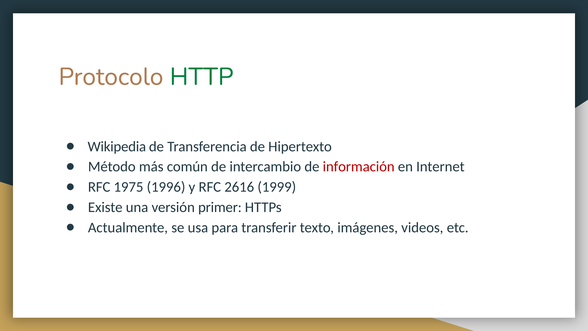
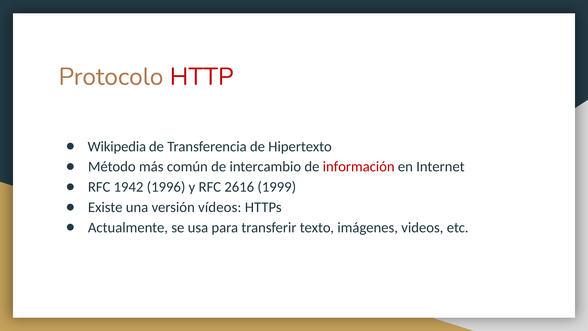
HTTP colour: green -> red (202, 77)
1975: 1975 -> 1942 (129, 187)
primer: primer -> vídeos (220, 207)
